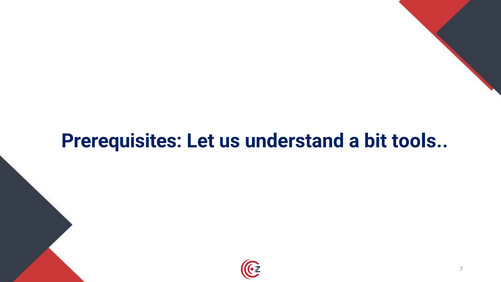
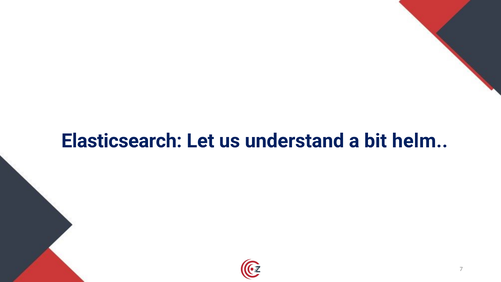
Prerequisites: Prerequisites -> Elasticsearch (122, 141)
tools: tools -> helm (420, 141)
